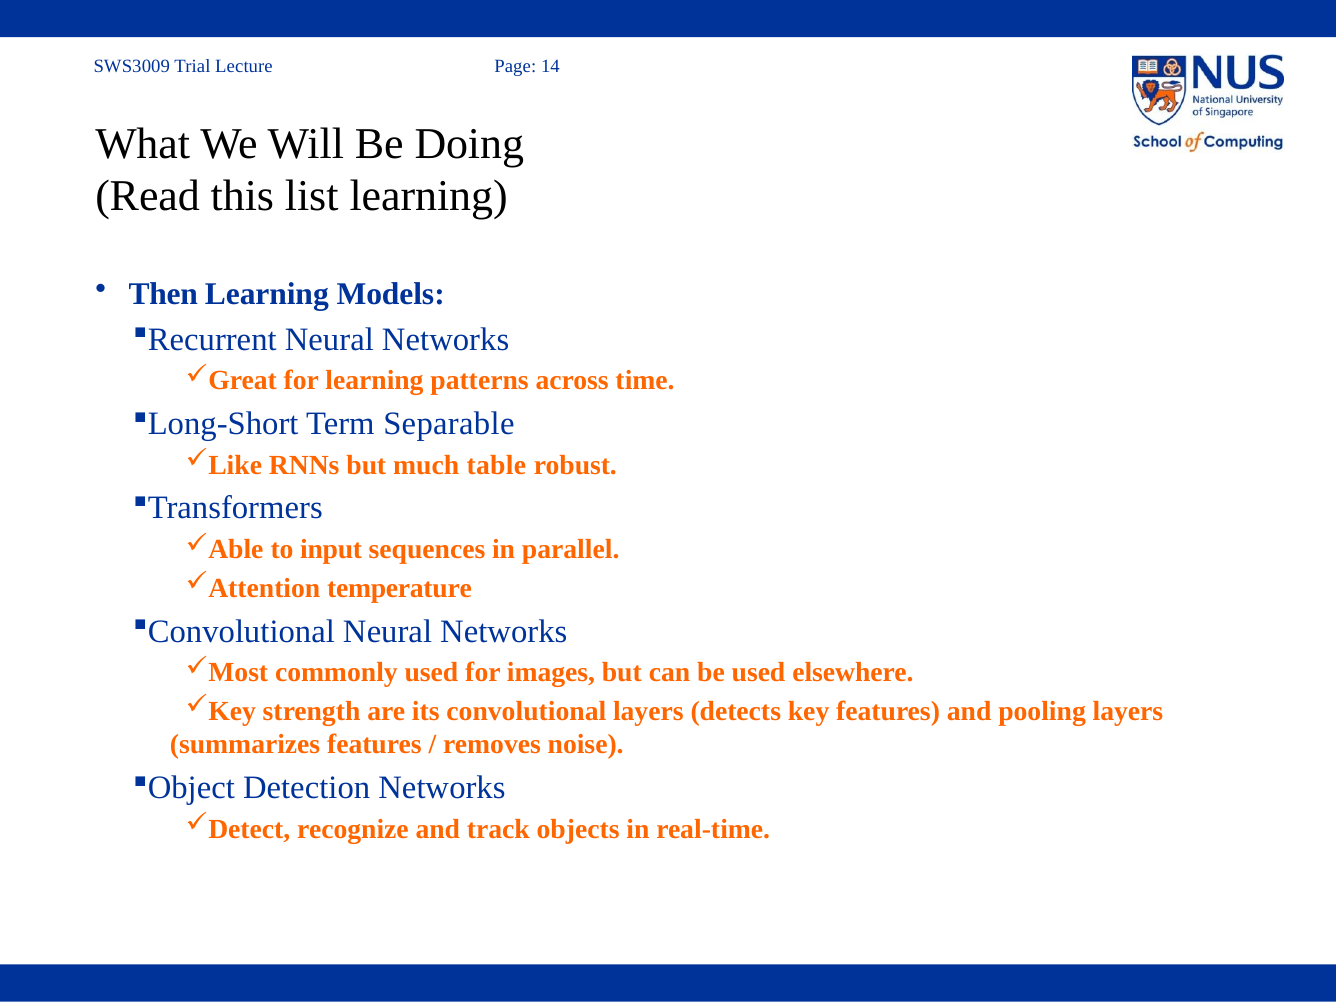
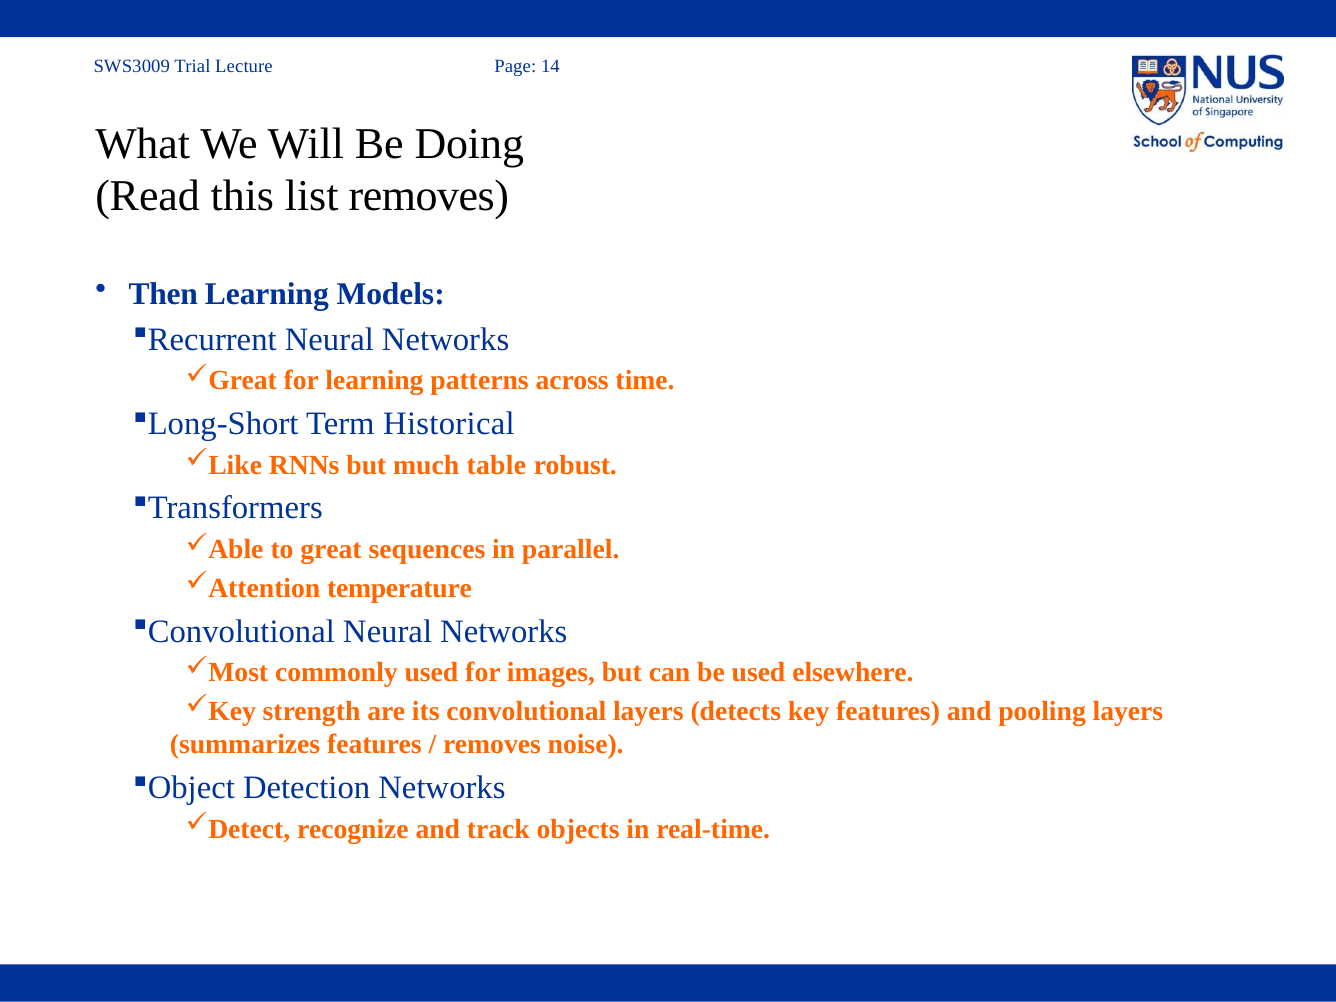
list learning: learning -> removes (429, 196)
Separable: Separable -> Historical (449, 424)
input: input -> great (331, 550)
